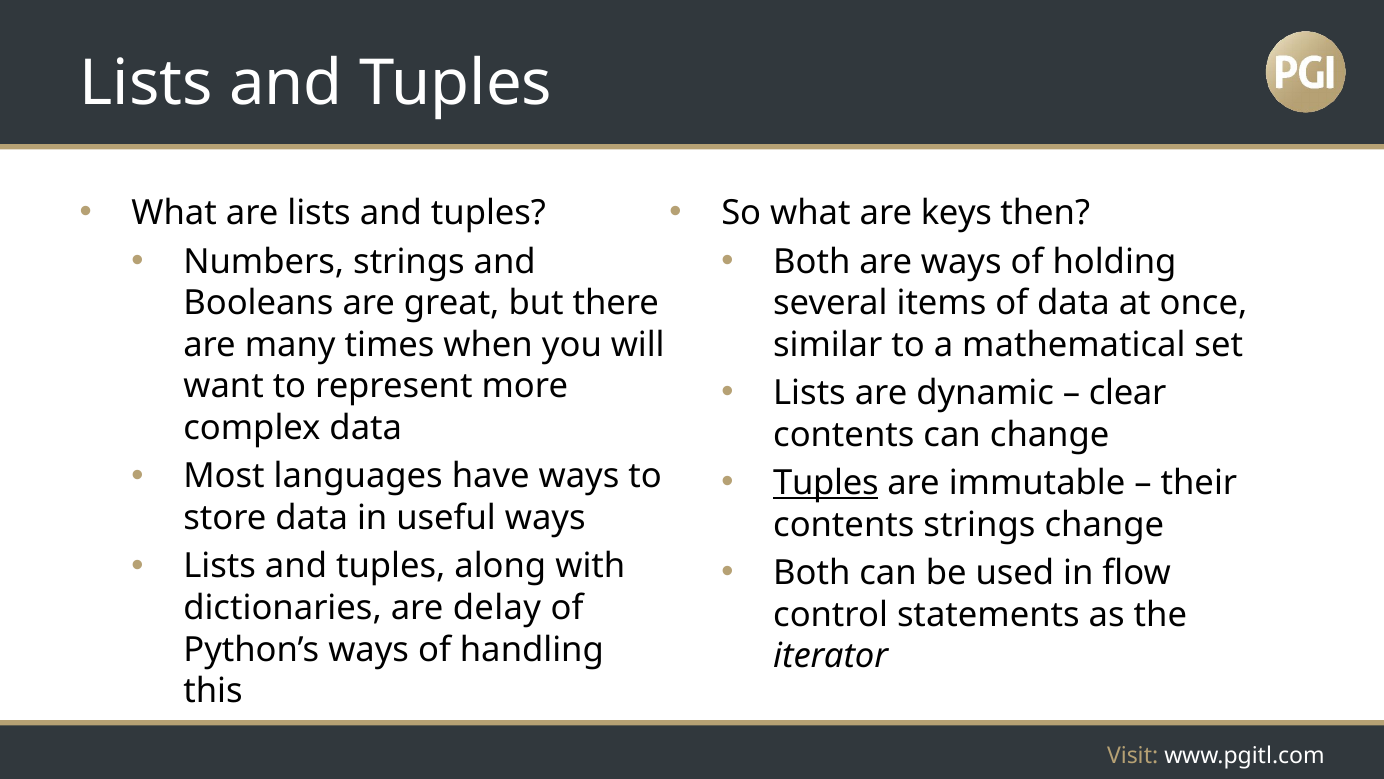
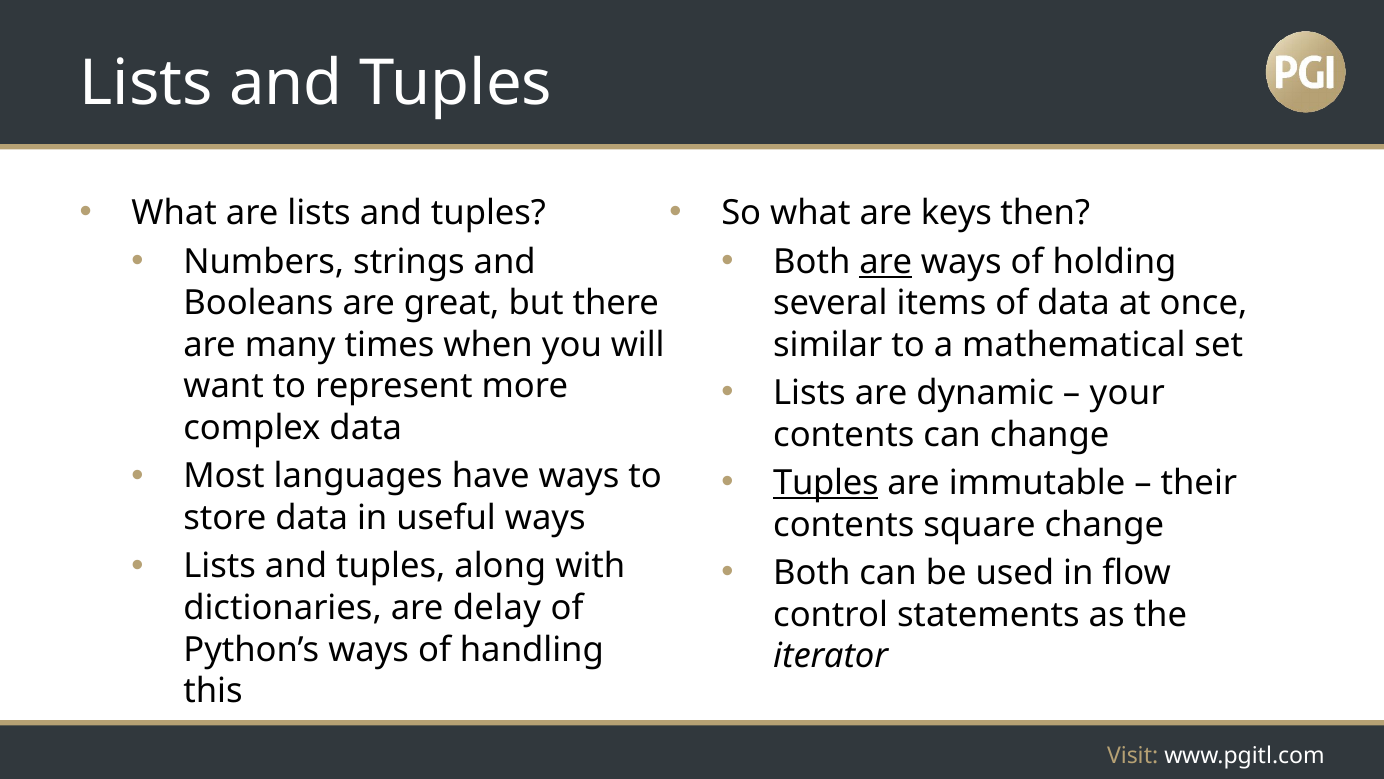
are underline: none -> present (886, 262)
clear: clear -> your (1127, 393)
contents strings: strings -> square (980, 525)
